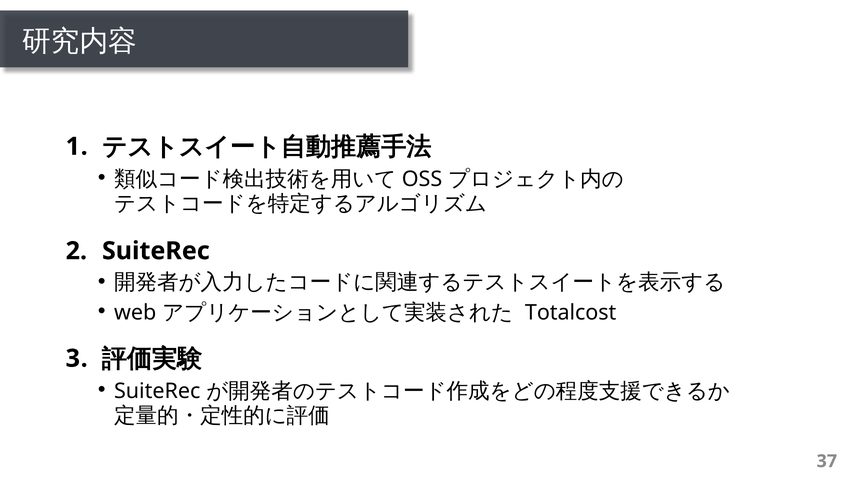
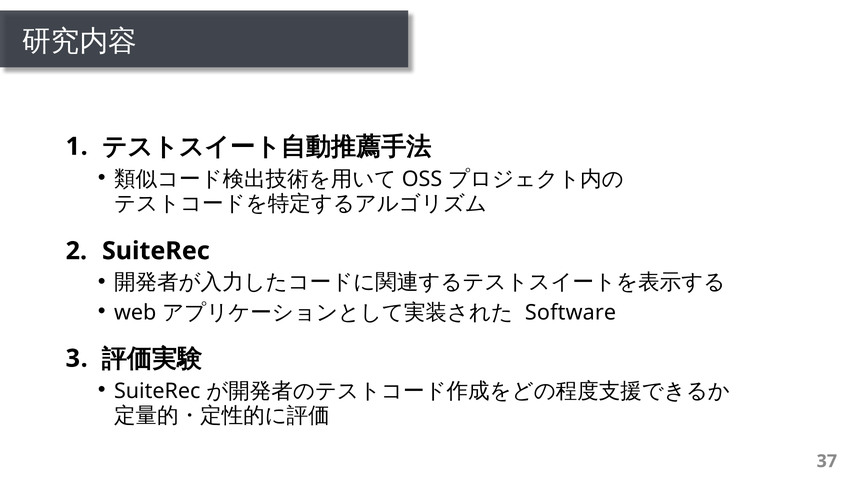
Totalcost: Totalcost -> Software (571, 313)
